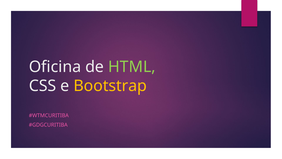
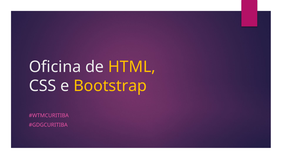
HTML colour: light green -> yellow (132, 67)
